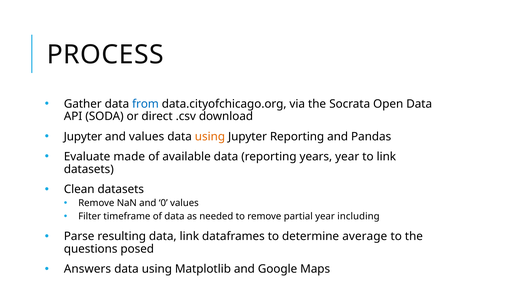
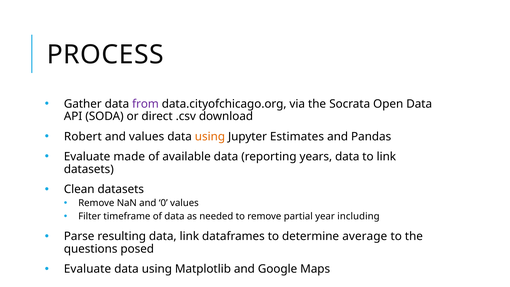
from colour: blue -> purple (145, 104)
Jupyter: Jupyter -> Robert (83, 136)
Jupyter Reporting: Reporting -> Estimates (297, 136)
years year: year -> data (347, 157)
Answers: Answers -> Evaluate (88, 269)
